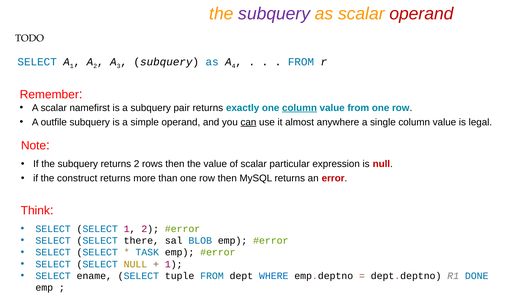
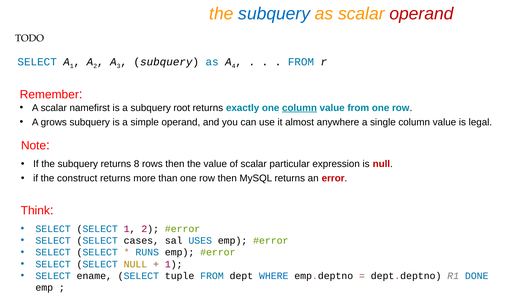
subquery colour: purple -> blue (274, 14)
pair: pair -> root (182, 108)
outfile: outfile -> grows (54, 122)
can underline: present -> none (248, 122)
returns 2: 2 -> 8 (137, 164)
there: there -> cases (141, 241)
BLOB: BLOB -> USES (200, 241)
TASK: TASK -> RUNS (147, 253)
